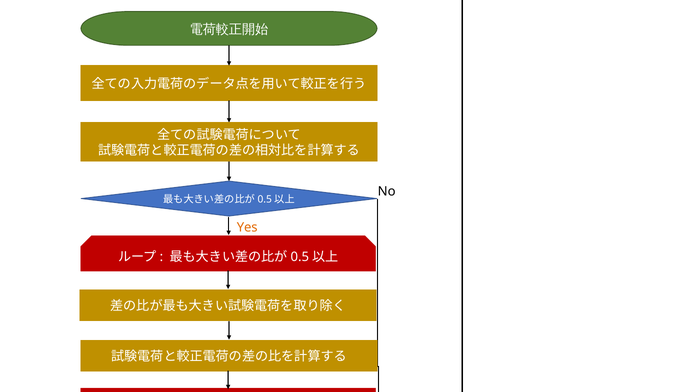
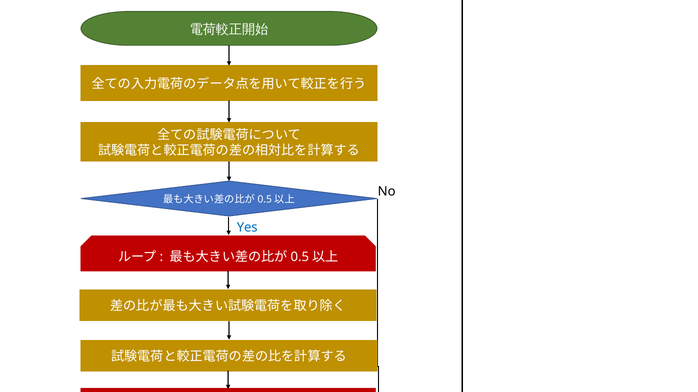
Yes colour: orange -> blue (247, 228)
